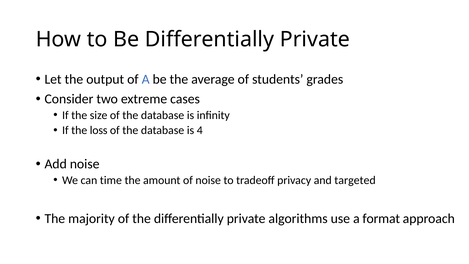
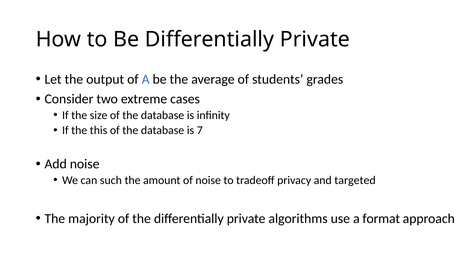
loss: loss -> this (99, 130)
4: 4 -> 7 (200, 130)
time: time -> such (111, 180)
